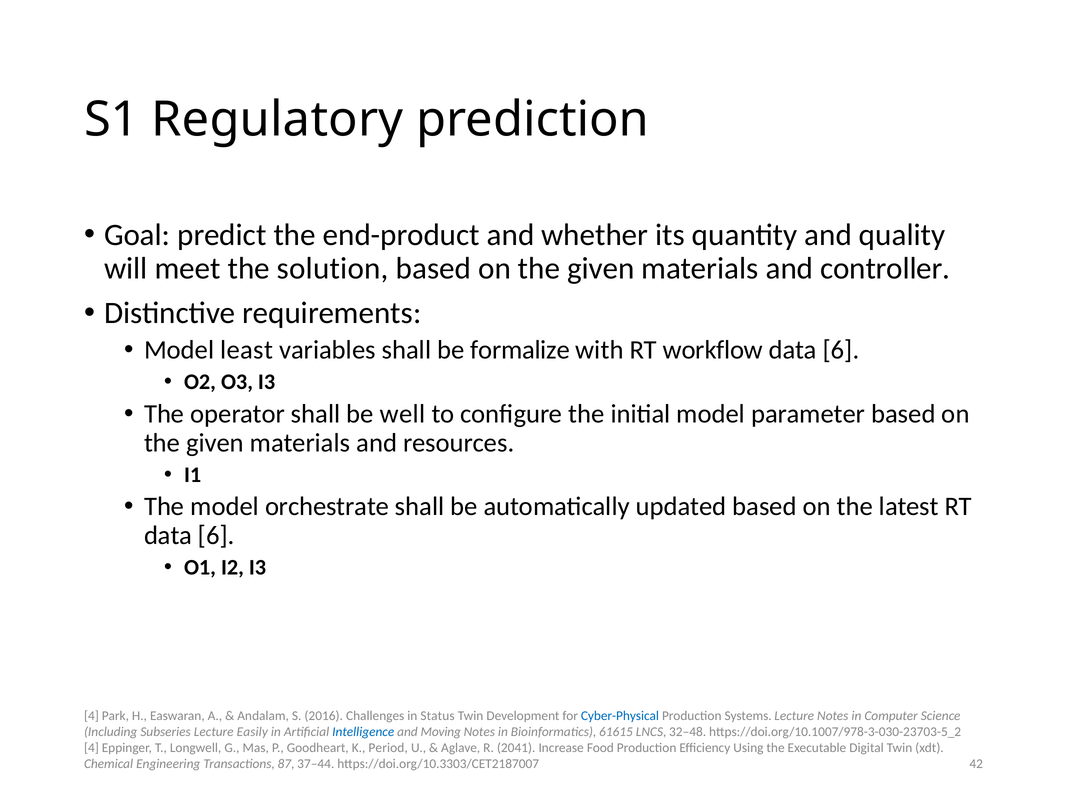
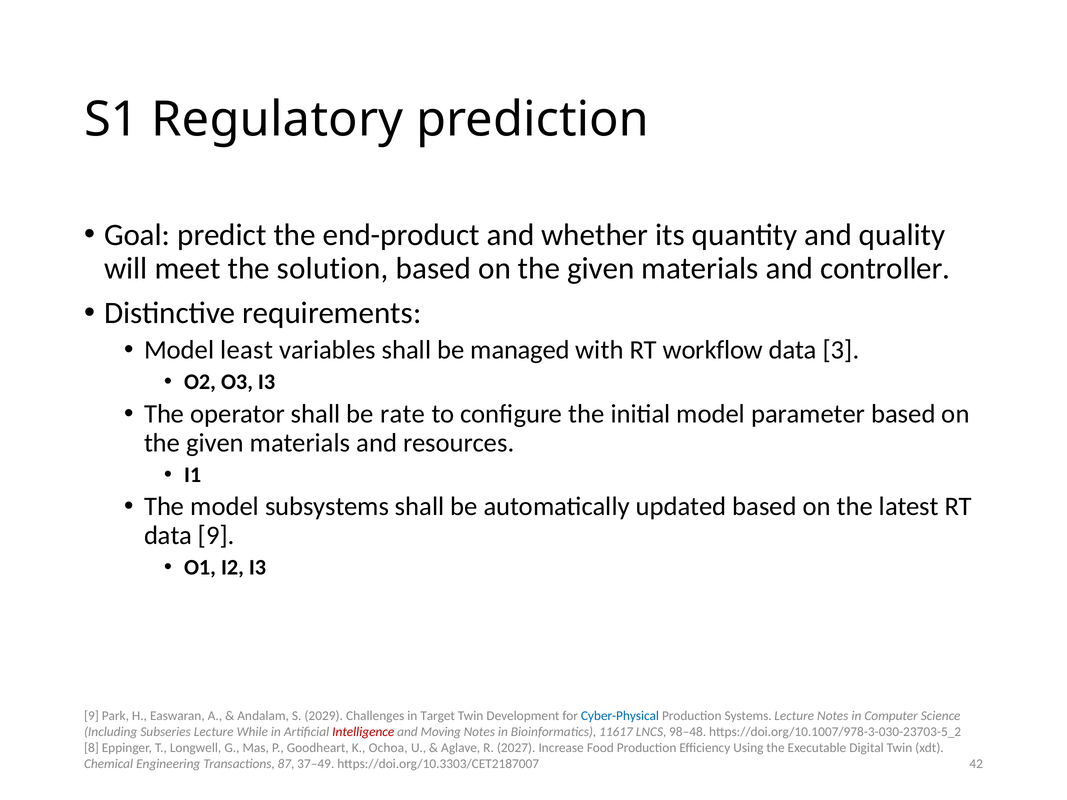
formalize: formalize -> managed (520, 350)
6: 6 -> 3 (841, 350)
well: well -> rate (403, 414)
orchestrate: orchestrate -> subsystems (327, 507)
6: 6 -> 9 (216, 536)
4: 4 -> 9 (91, 716)
2016: 2016 -> 2029 (324, 716)
Status: Status -> Target (438, 716)
Easily: Easily -> While (252, 732)
Intelligence colour: blue -> red (363, 732)
61615: 61615 -> 11617 (616, 732)
32–48: 32–48 -> 98–48 (688, 732)
4: 4 -> 8 (91, 748)
Period: Period -> Ochoa (388, 748)
2041: 2041 -> 2027 (516, 748)
37–44: 37–44 -> 37–49 (316, 764)
